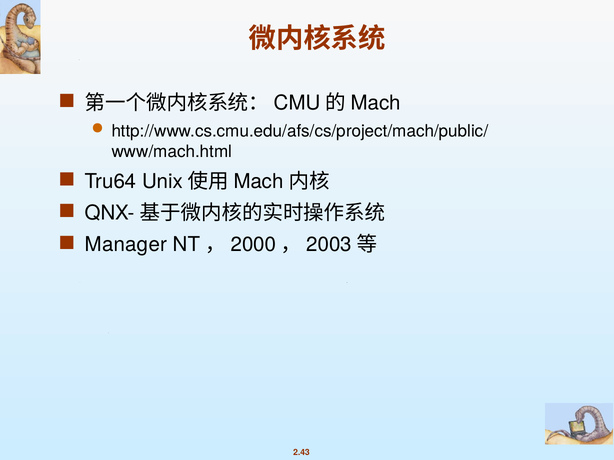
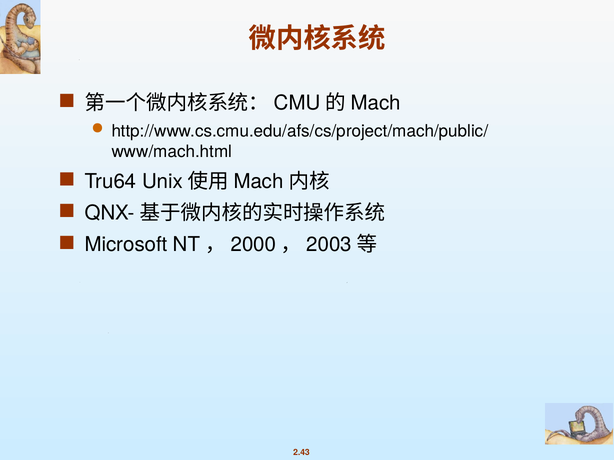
Manager: Manager -> Microsoft (126, 245)
